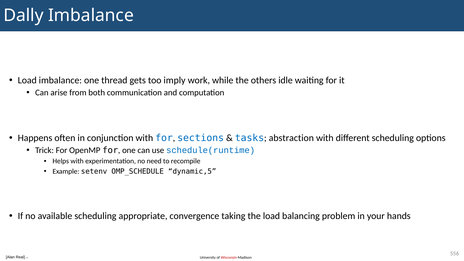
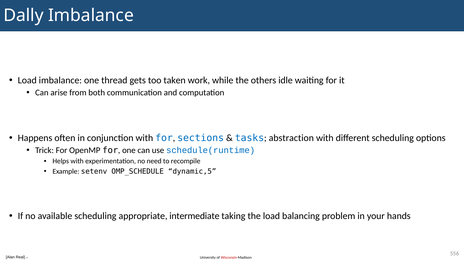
imply: imply -> taken (175, 80)
convergence: convergence -> intermediate (194, 216)
